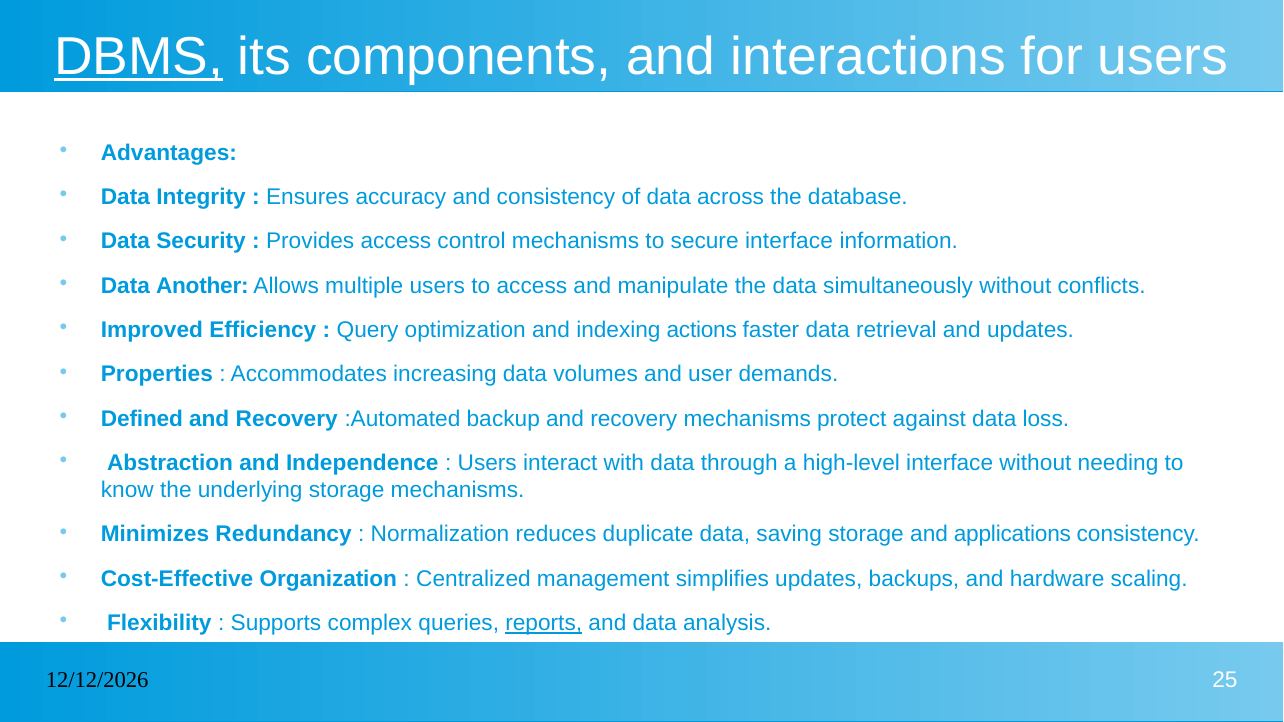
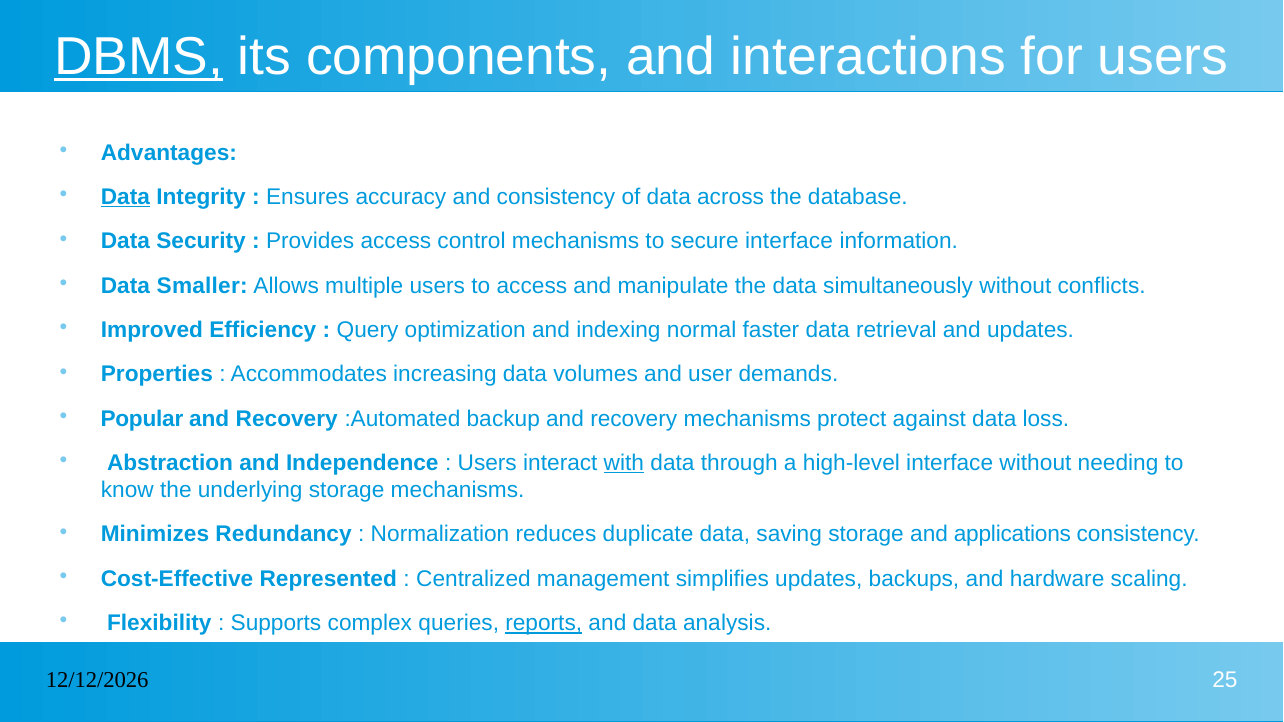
Data underline: none -> present (125, 197)
Another: Another -> Smaller (202, 286)
actions: actions -> normal (702, 330)
Defined: Defined -> Popular (142, 419)
with underline: none -> present (624, 463)
Organization: Organization -> Represented (328, 579)
